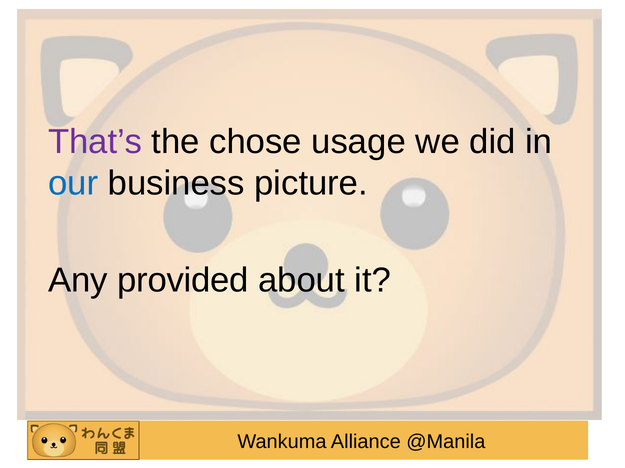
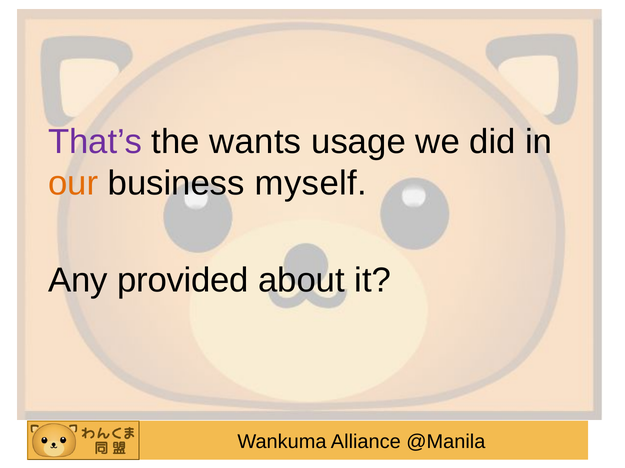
chose: chose -> wants (255, 142)
our colour: blue -> orange (73, 184)
picture: picture -> myself (311, 184)
